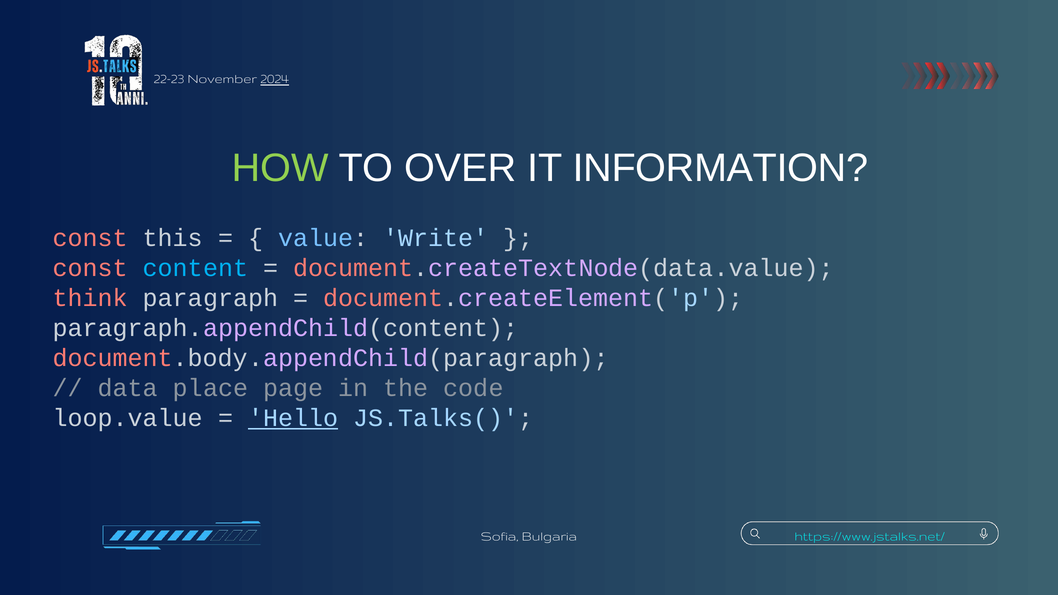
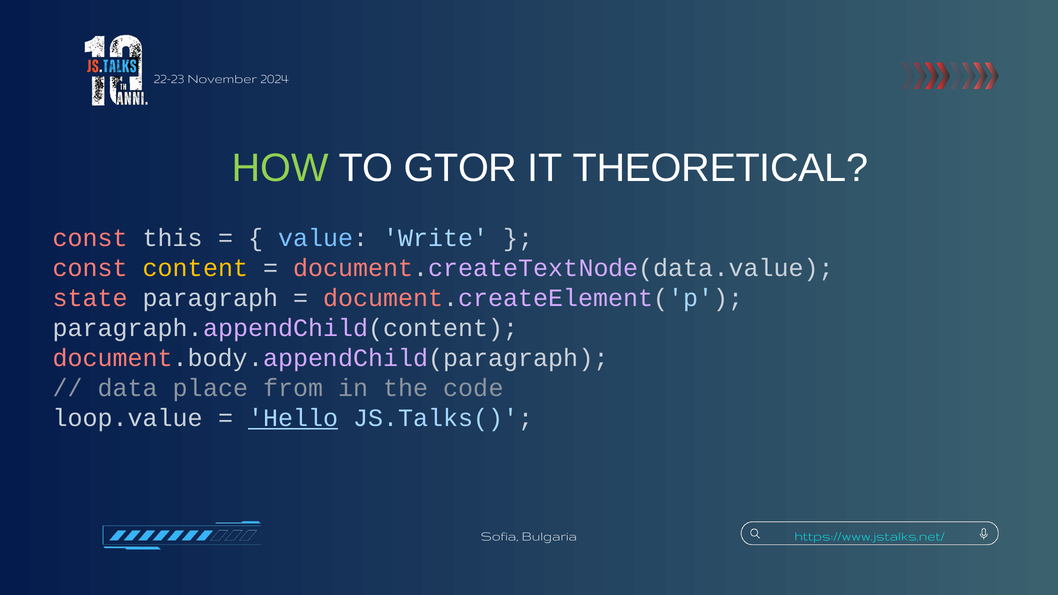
2024 underline: present -> none (275, 79)
OVER: OVER -> GTOR (460, 168)
INFORMATION: INFORMATION -> THEORETICAL (720, 168)
content colour: light blue -> yellow (195, 268)
think: think -> state (90, 298)
page: page -> from (293, 388)
